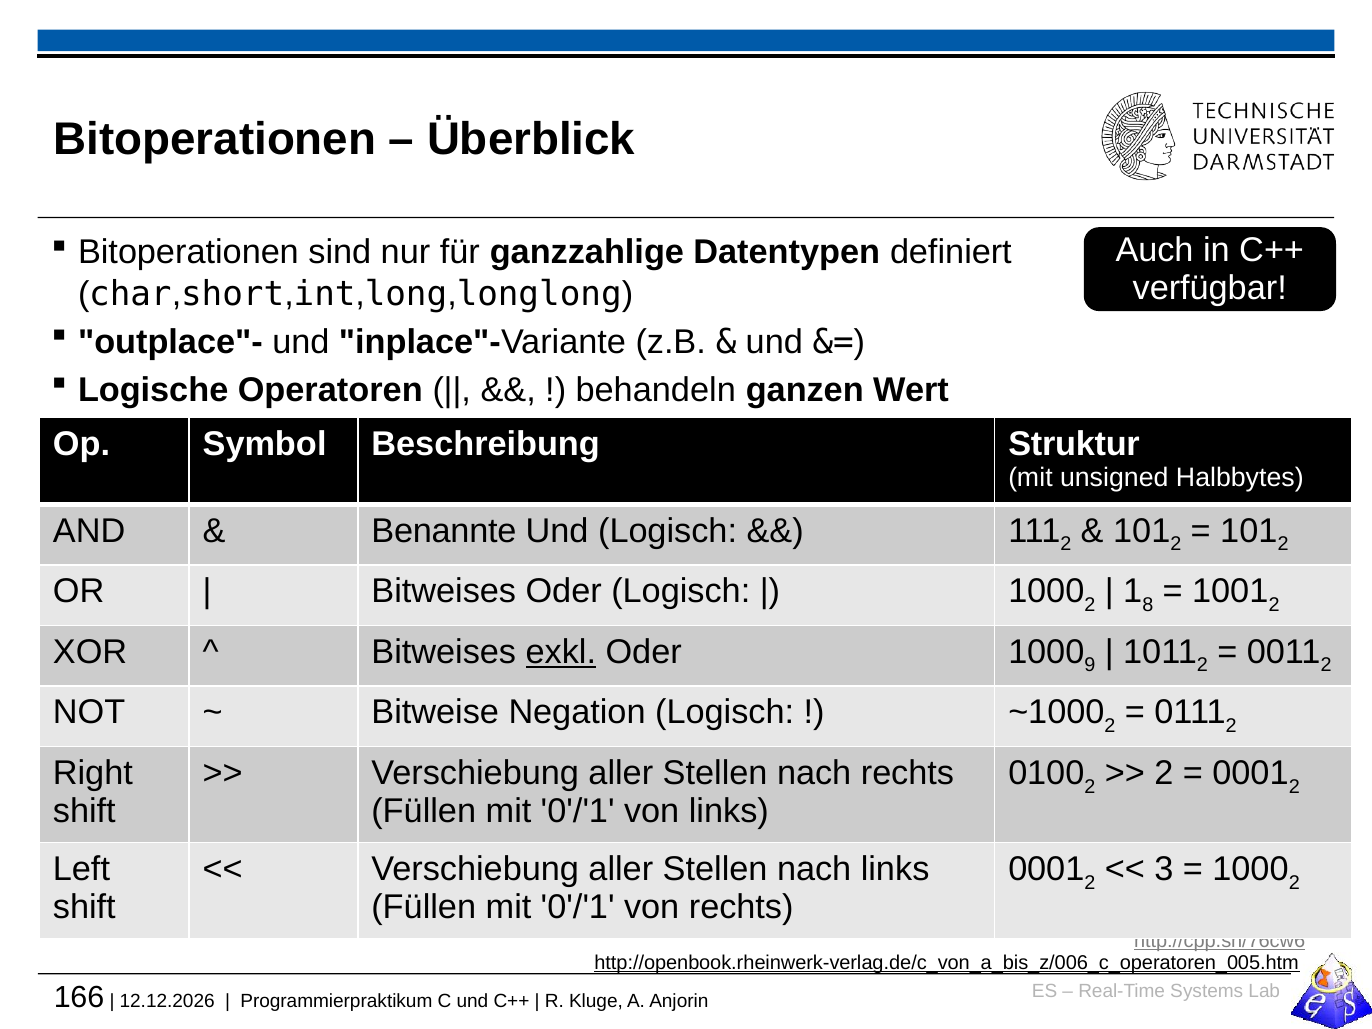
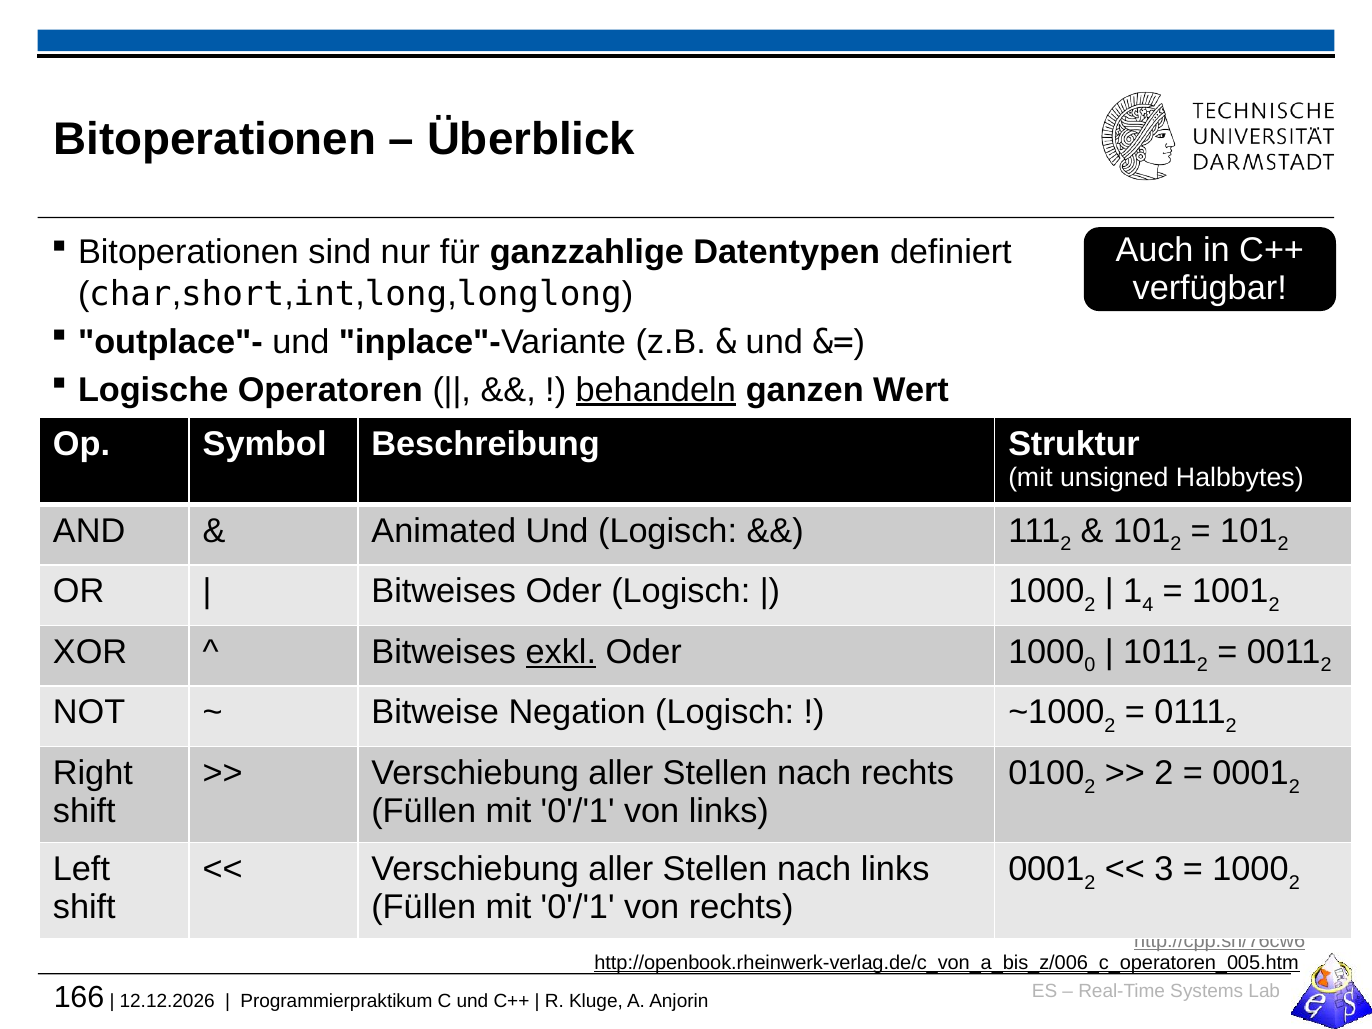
behandeln underline: none -> present (656, 390)
Benannte: Benannte -> Animated (444, 531)
8: 8 -> 4 (1148, 605)
9: 9 -> 0 (1090, 665)
